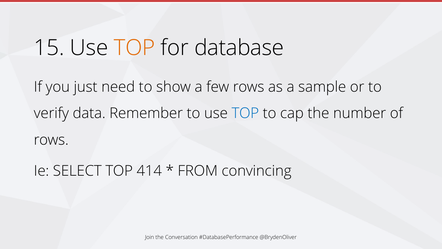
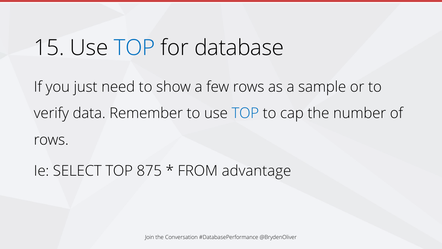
TOP colour: orange -> blue (135, 48)
414: 414 -> 875 (149, 171)
convincing: convincing -> advantage (256, 171)
